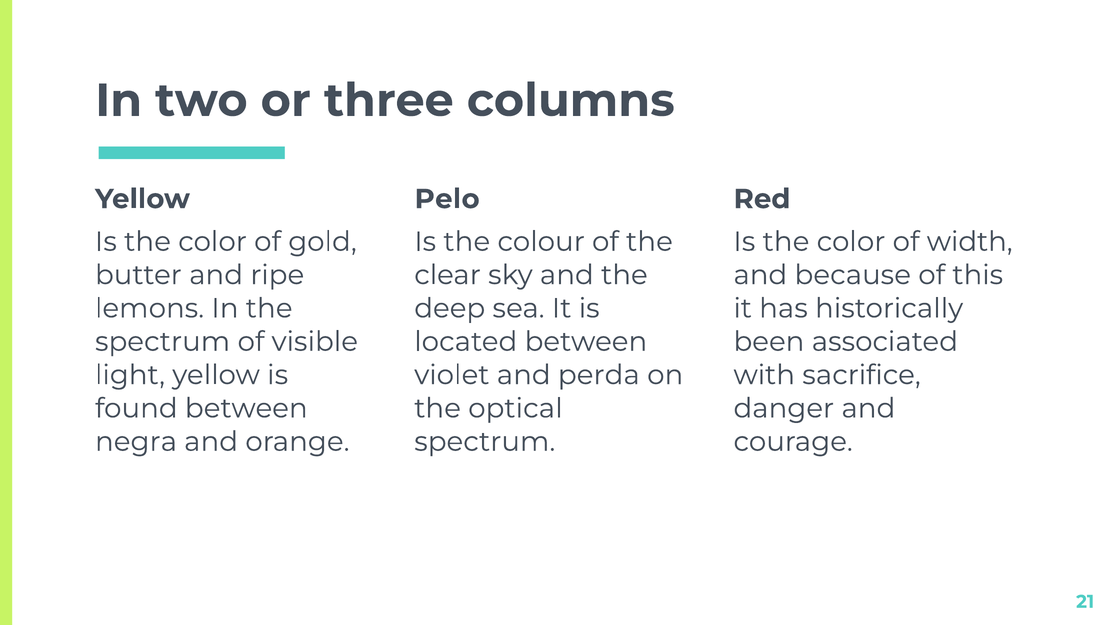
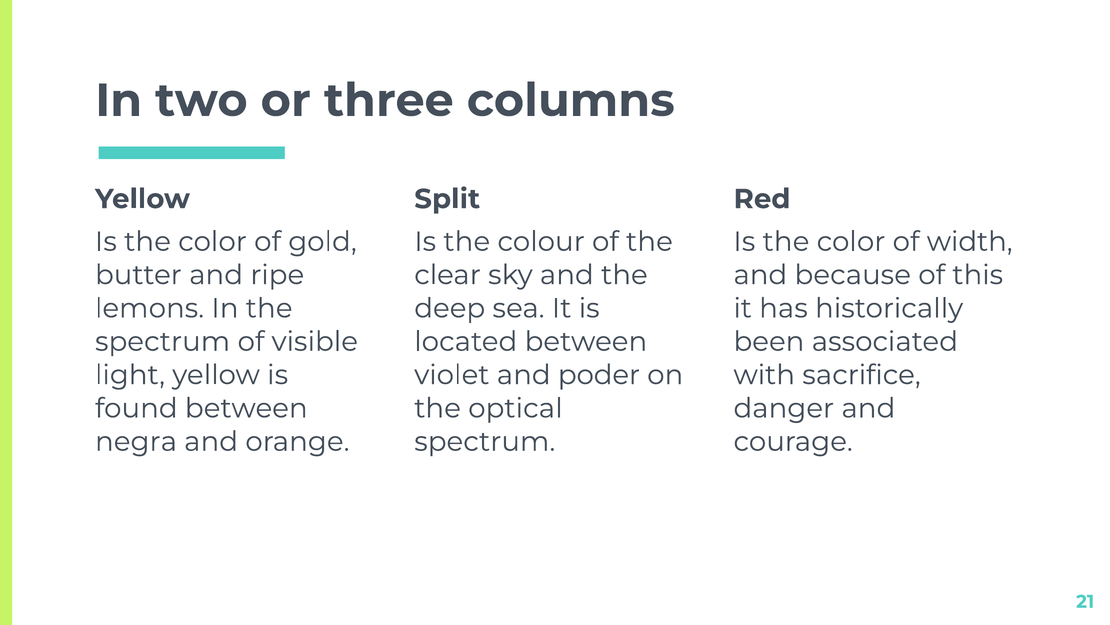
Pelo: Pelo -> Split (447, 199)
perda: perda -> poder (599, 375)
